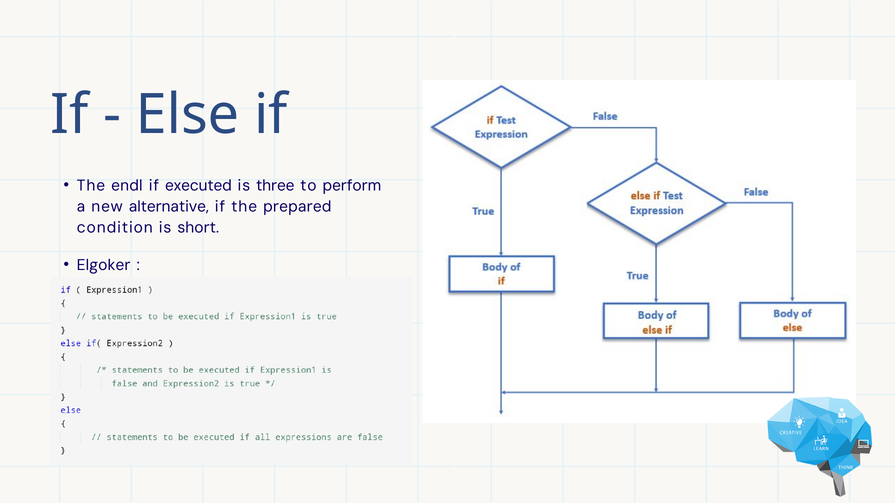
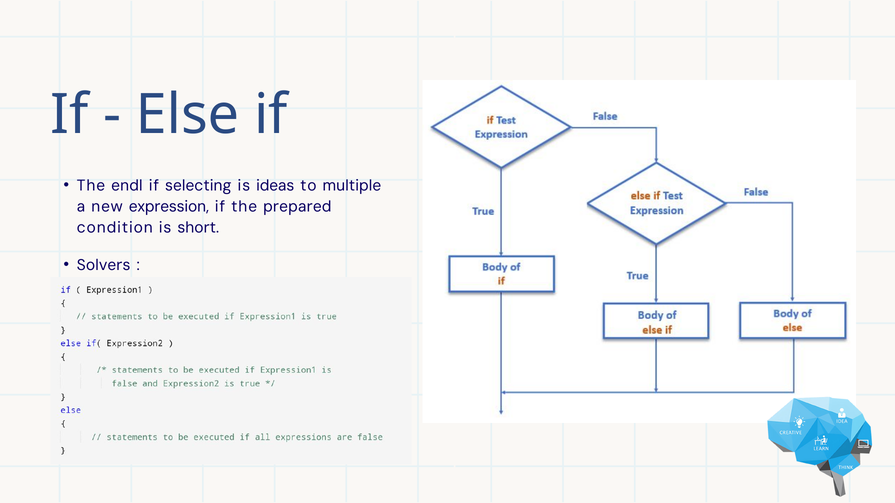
executed: executed -> selecting (198, 186)
three: three -> ideas (275, 186)
perform: perform -> multiple (352, 186)
alternative: alternative -> expression (169, 207)
Elgoker: Elgoker -> Solvers (104, 265)
